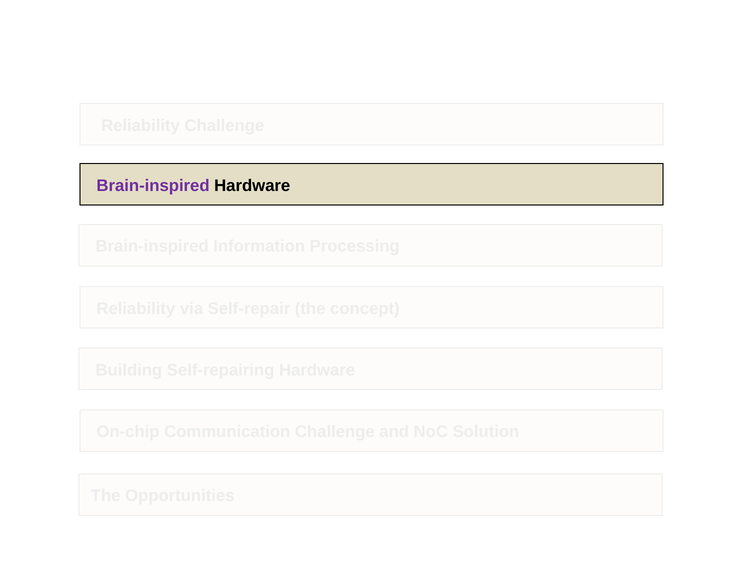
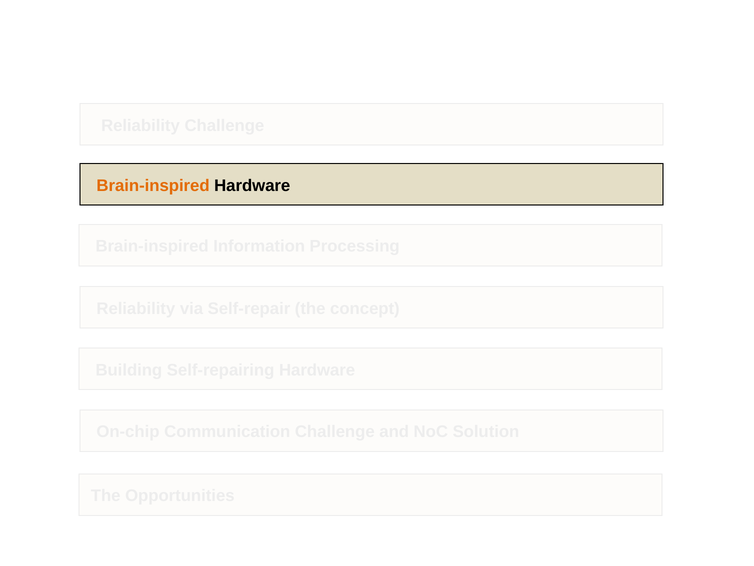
Brain-inspired colour: purple -> orange (153, 185)
